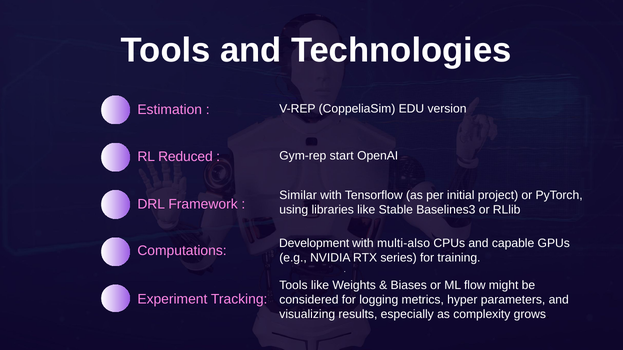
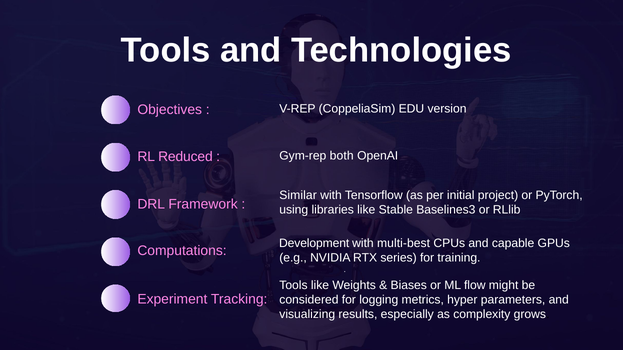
Estimation: Estimation -> Objectives (170, 110)
start: start -> both (342, 156)
multi-also: multi-also -> multi-best (404, 243)
